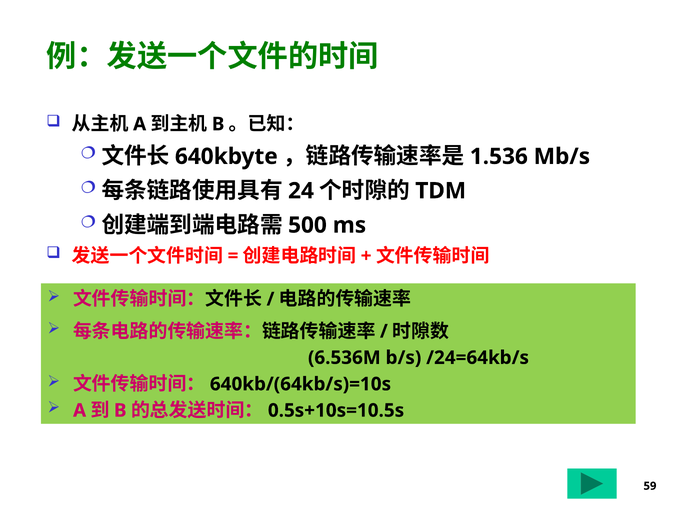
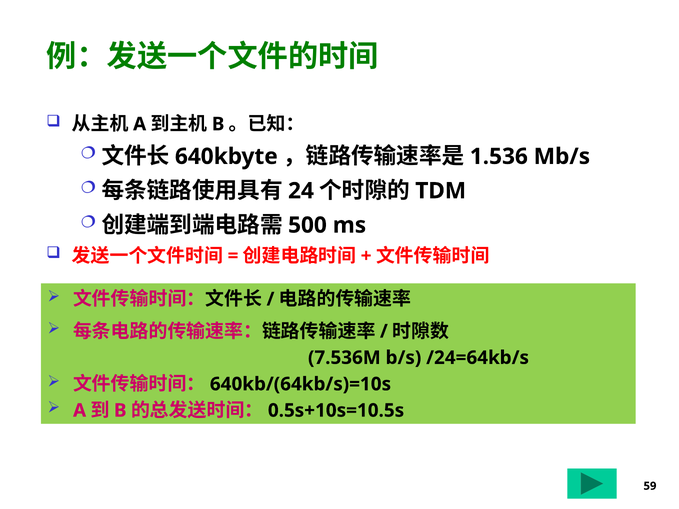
6.536M: 6.536M -> 7.536M (344, 358)
